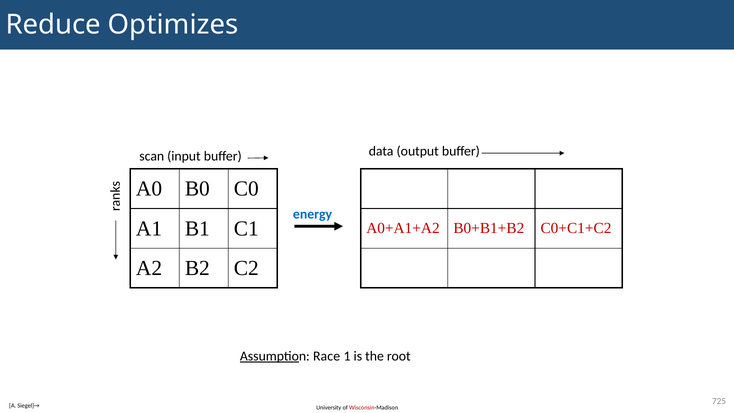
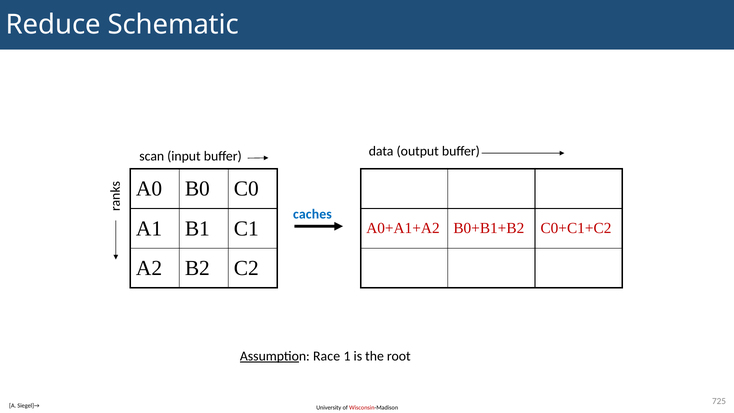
Optimizes: Optimizes -> Schematic (173, 25)
energy: energy -> caches (312, 214)
